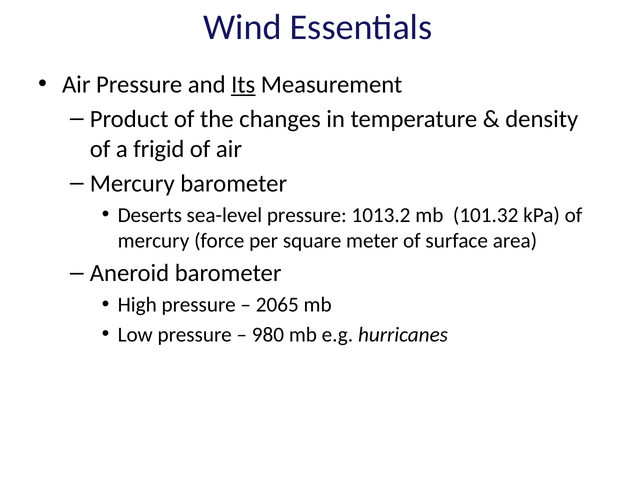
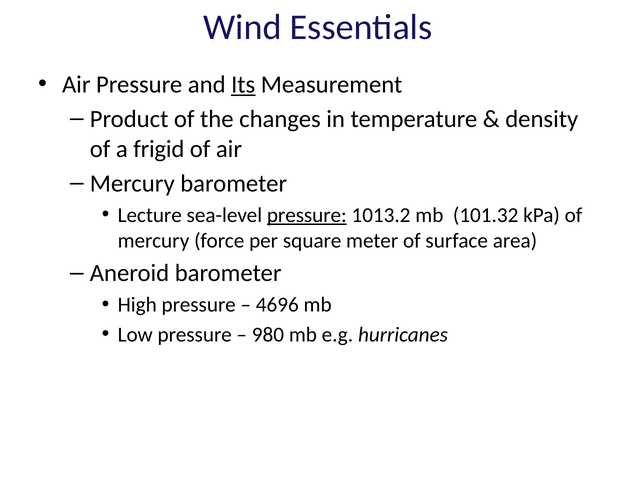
Deserts: Deserts -> Lecture (150, 215)
pressure underline: none -> present (307, 215)
2065: 2065 -> 4696 (277, 305)
